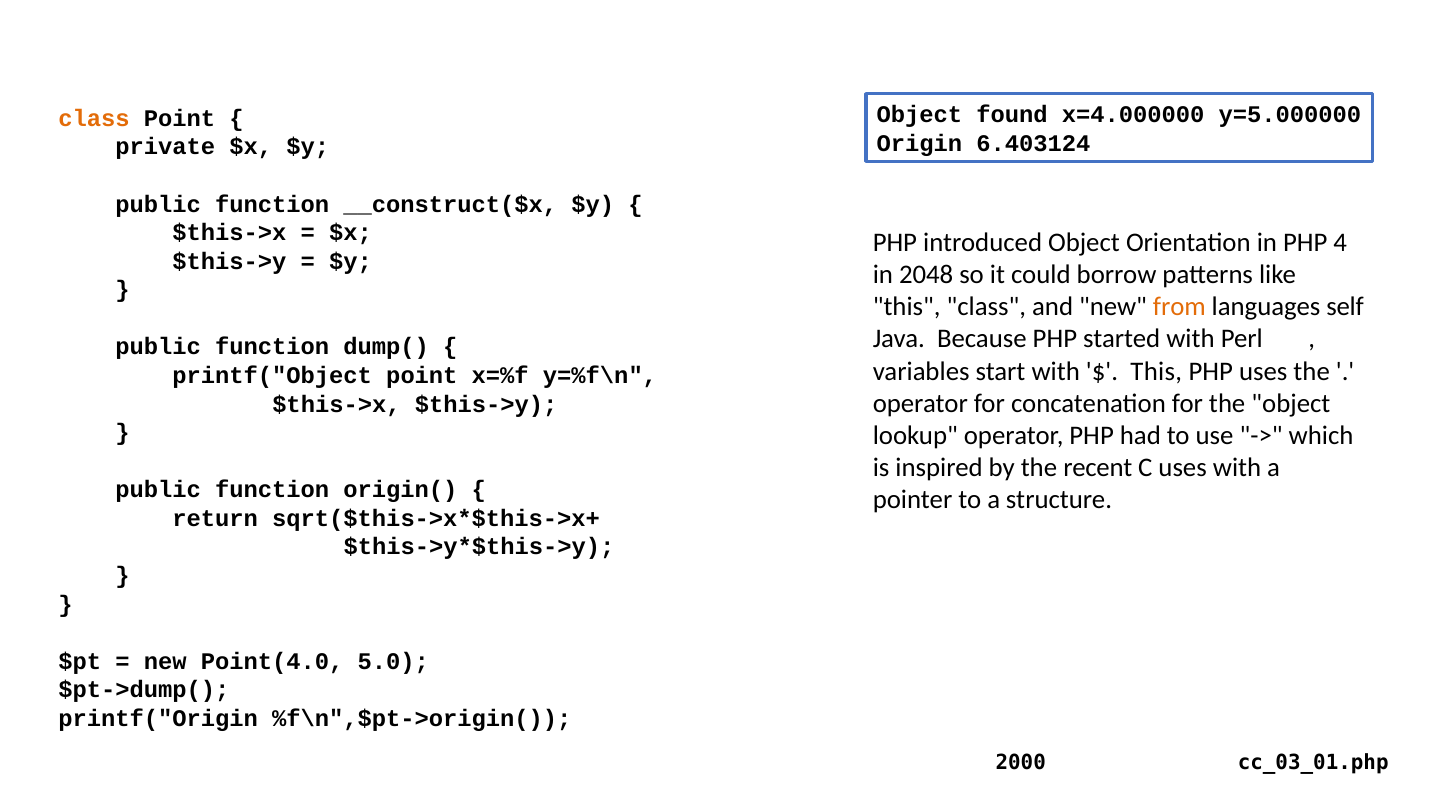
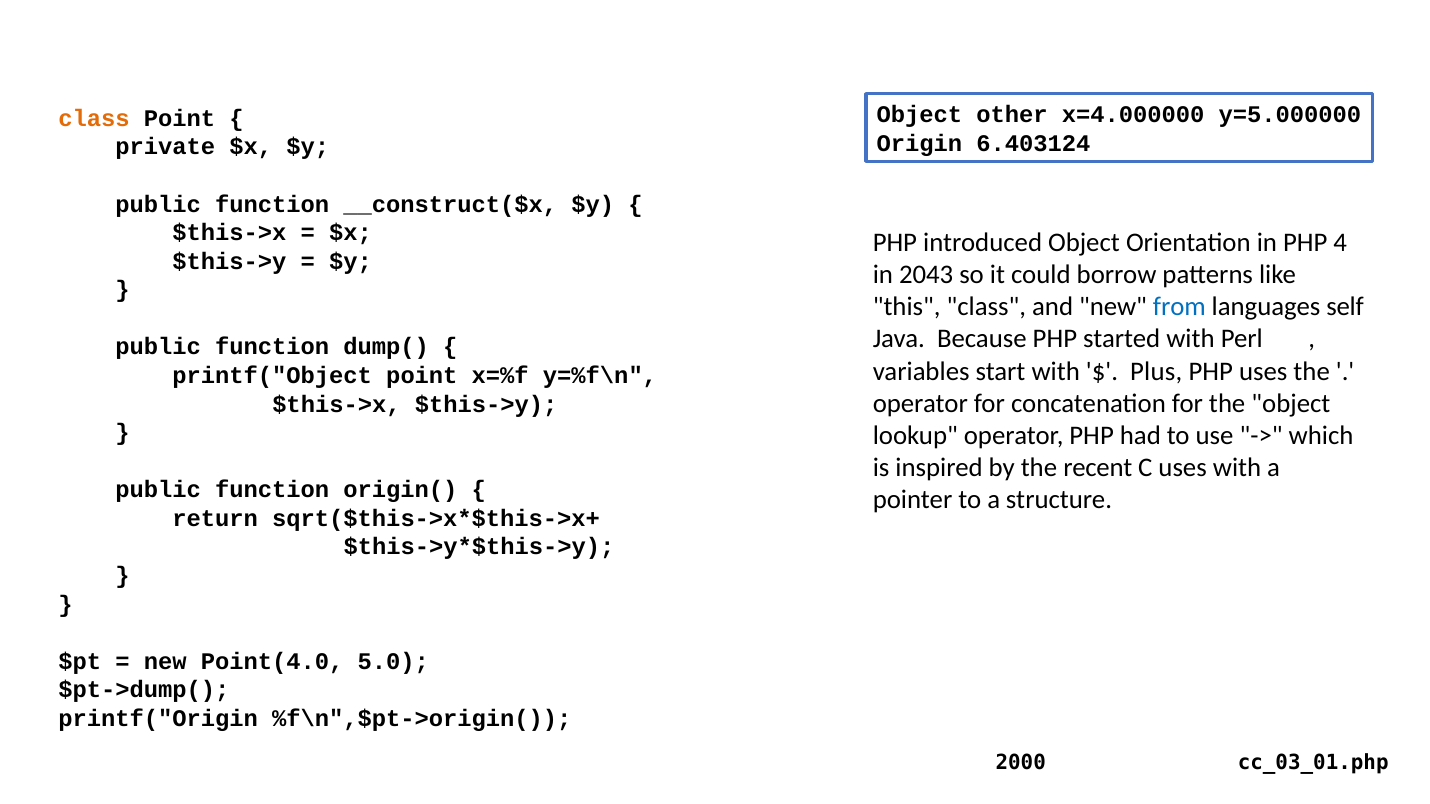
found: found -> other (1012, 115)
2048: 2048 -> 2043 (926, 275)
from colour: orange -> blue (1179, 307)
This: This -> Plus (1156, 371)
